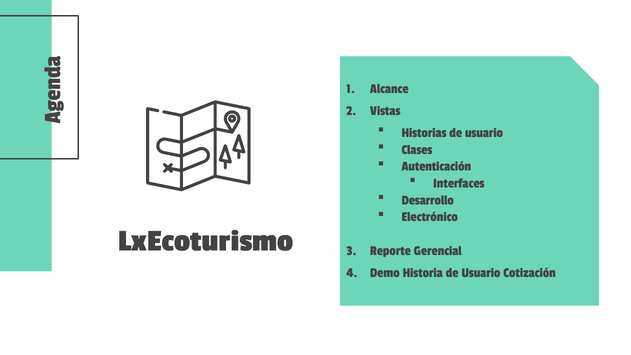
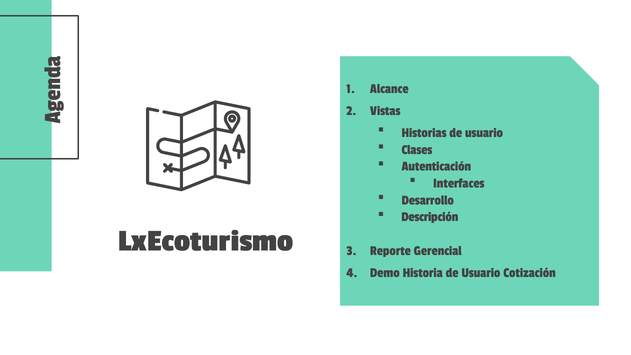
Electrónico: Electrónico -> Descripción (430, 217)
